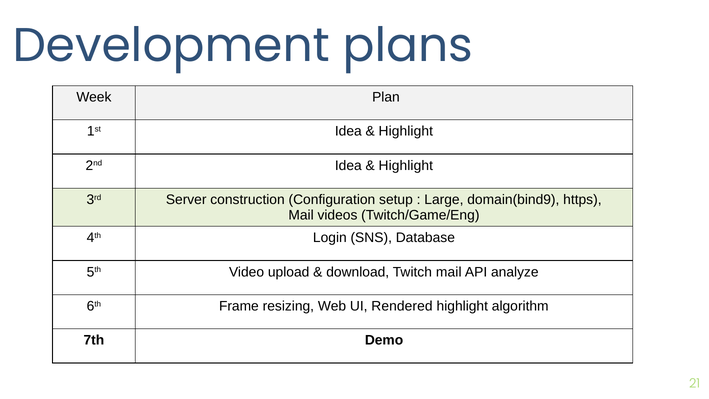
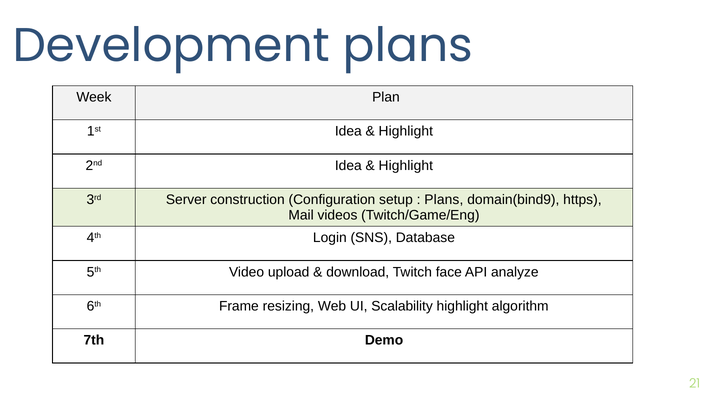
Large: Large -> Plans (444, 200)
Twitch mail: mail -> face (449, 272)
Rendered: Rendered -> Scalability (402, 306)
